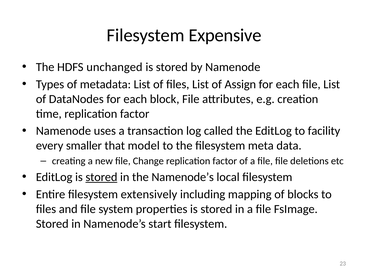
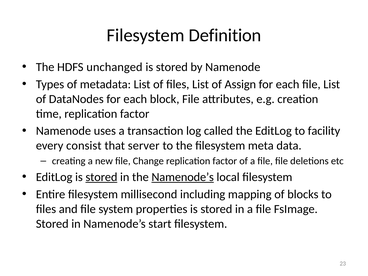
Expensive: Expensive -> Definition (225, 35)
smaller: smaller -> consist (84, 146)
model: model -> server (144, 146)
Namenode’s underline: none -> present (183, 177)
extensively: extensively -> millisecond (149, 194)
